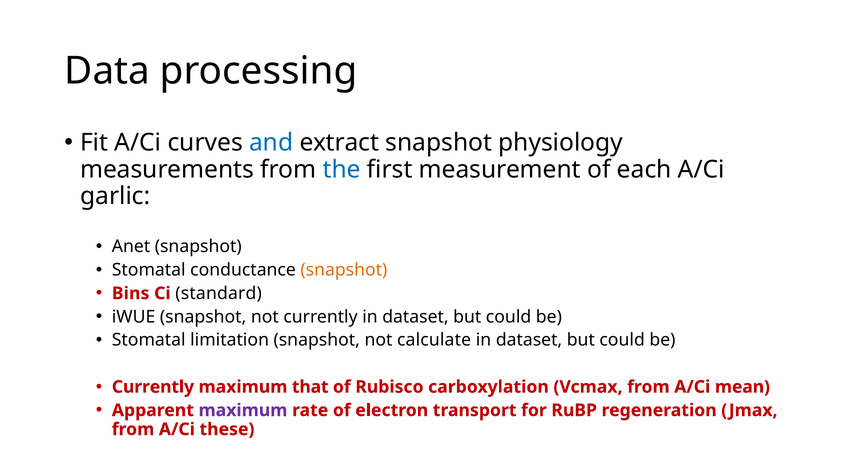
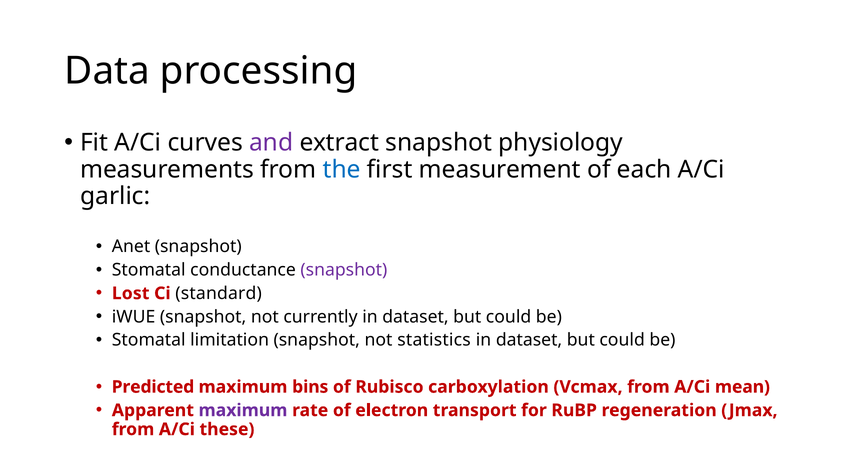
and colour: blue -> purple (271, 143)
snapshot colour: orange -> purple (344, 270)
Bins: Bins -> Lost (131, 293)
calculate: calculate -> statistics (434, 340)
Currently: Currently -> Predicted (153, 387)
that: that -> bins (310, 387)
